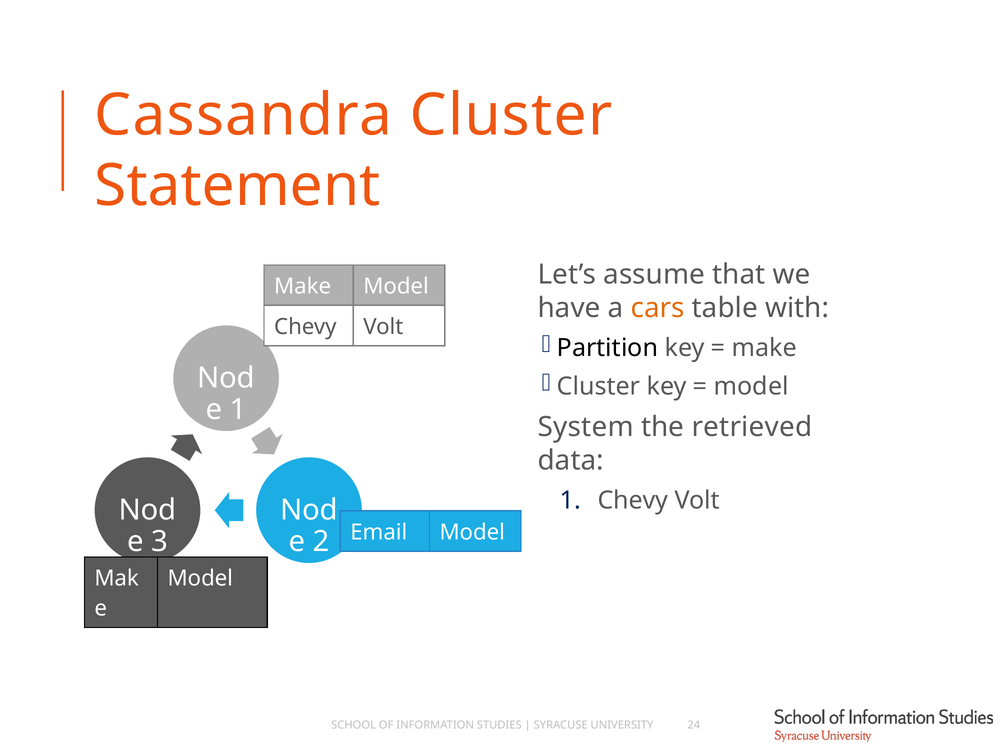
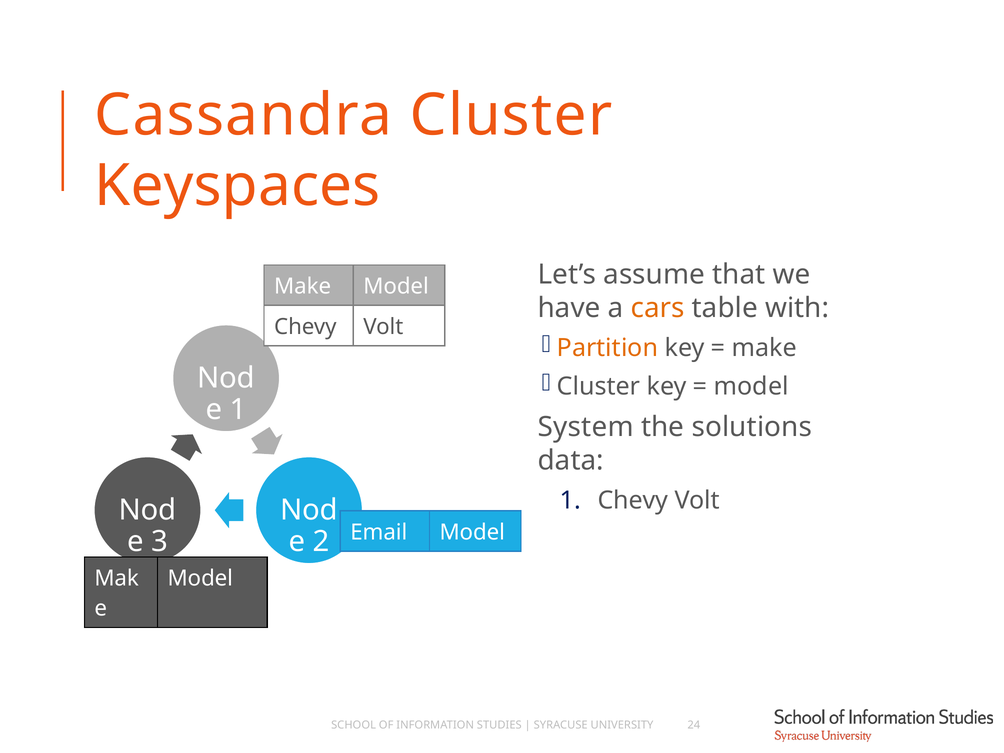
Statement: Statement -> Keyspaces (237, 186)
Partition colour: black -> orange (607, 348)
retrieved: retrieved -> solutions (752, 427)
